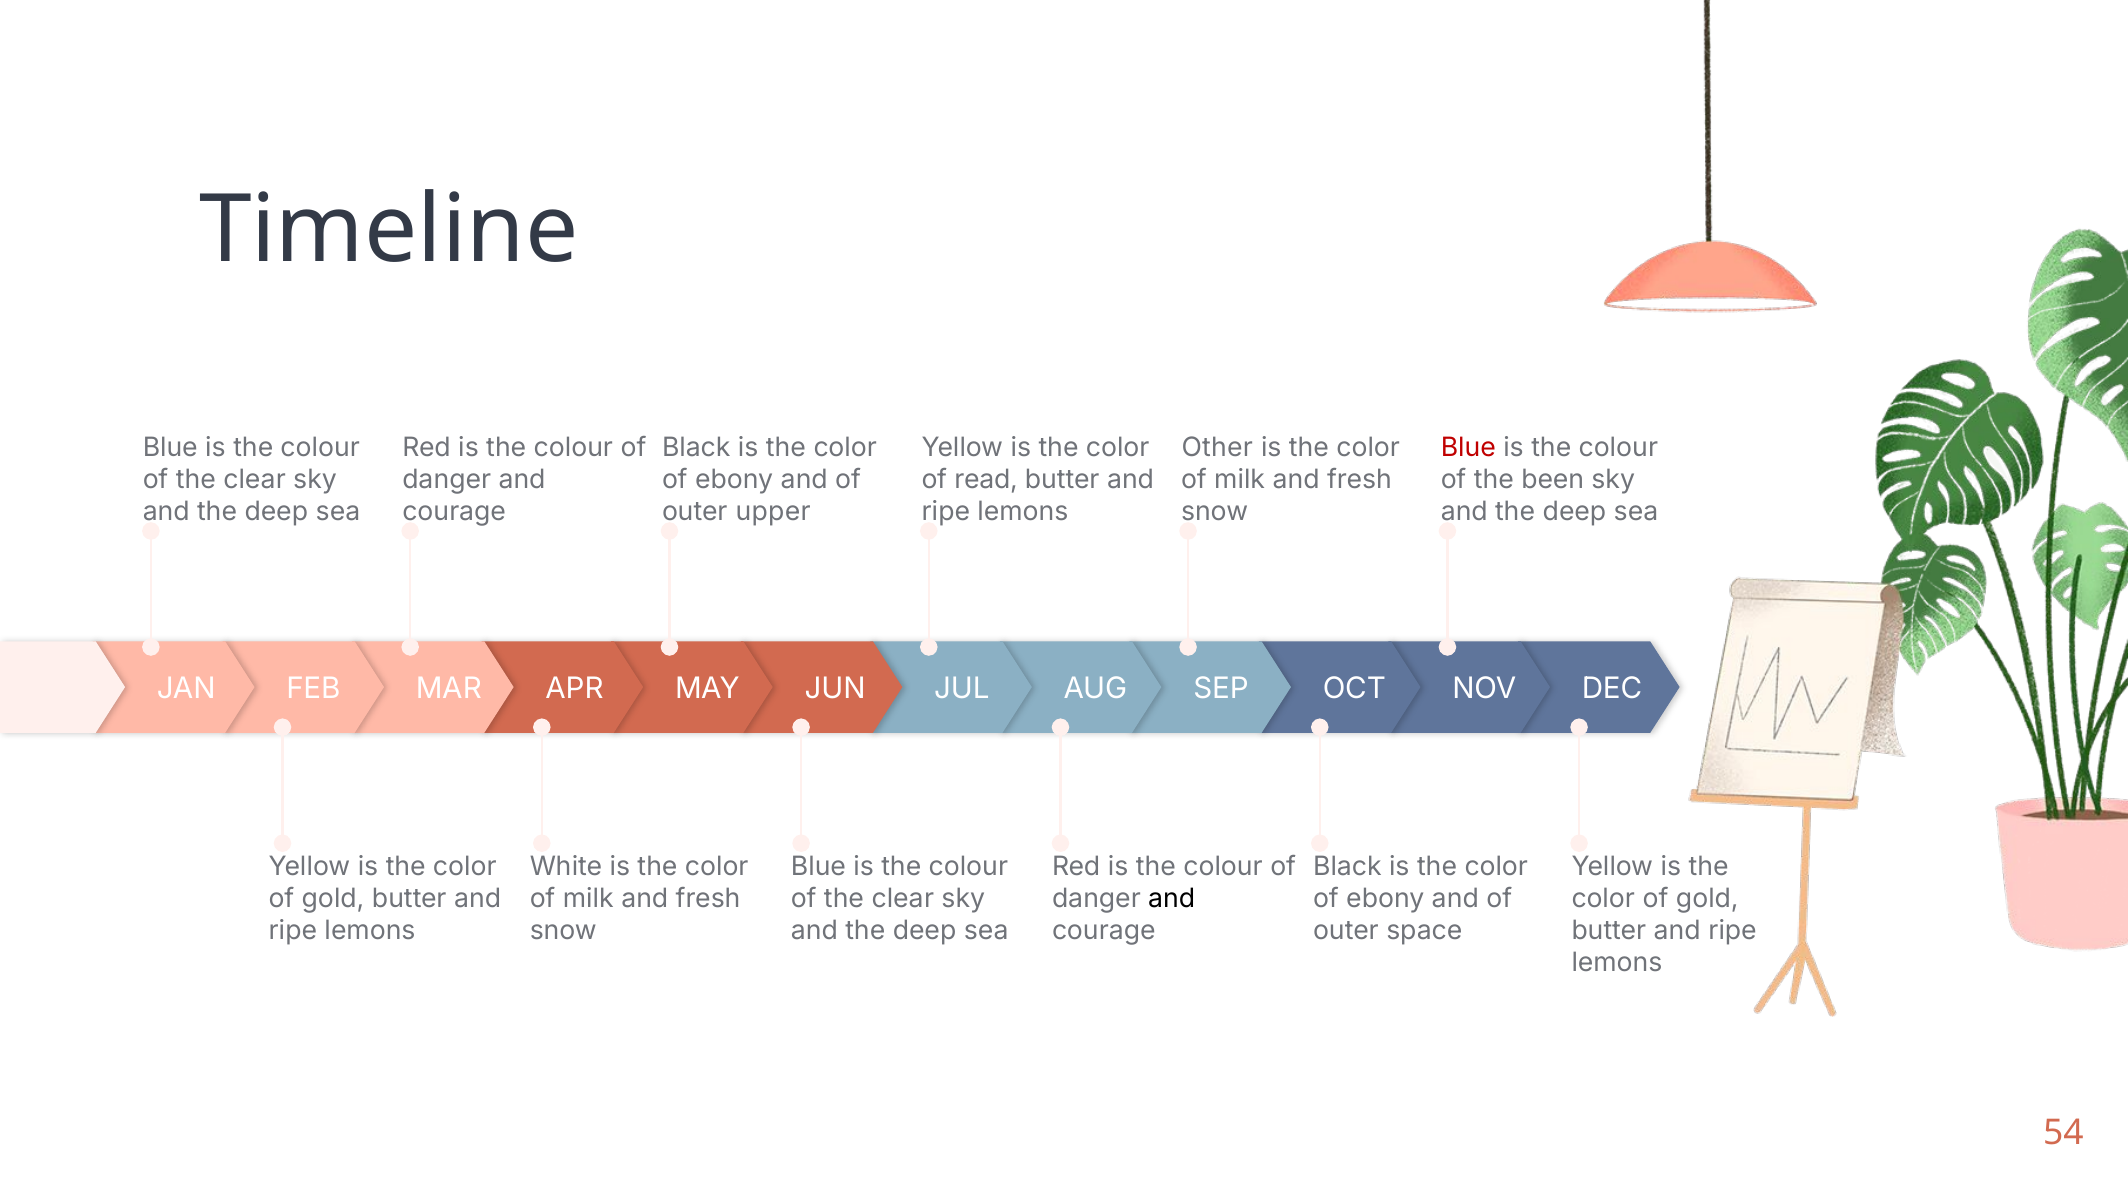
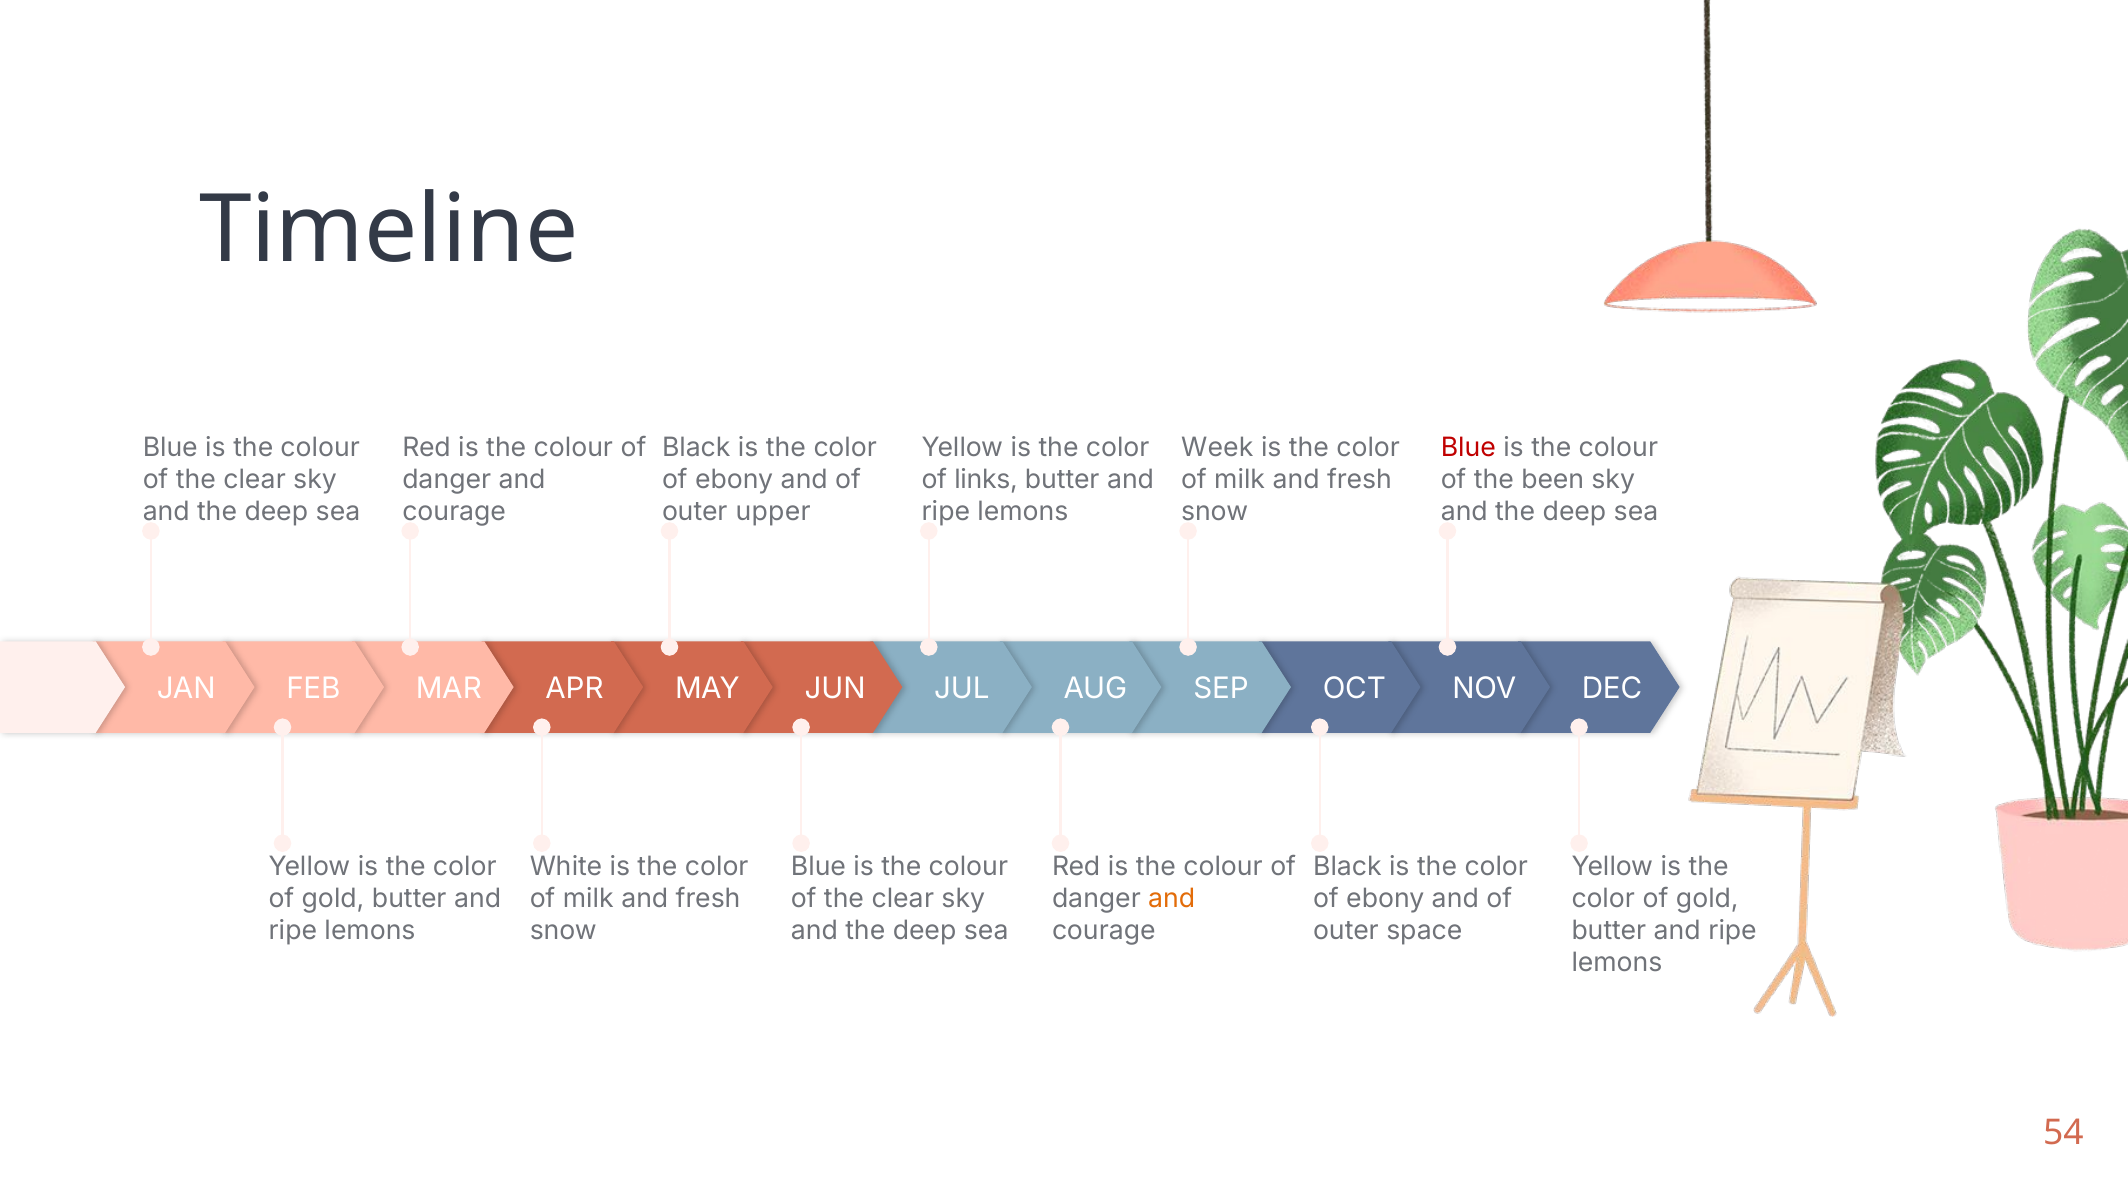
Other: Other -> Week (1217, 448)
read: read -> links (986, 480)
and colour: black -> orange (1172, 899)
